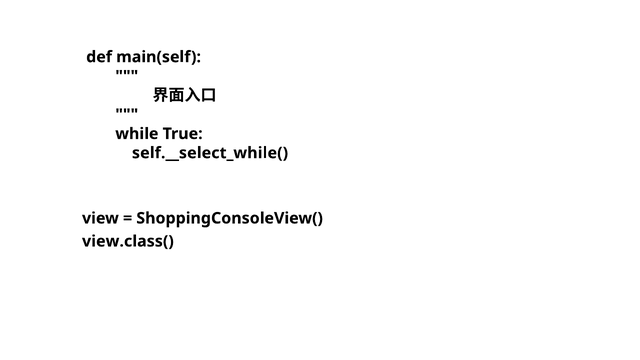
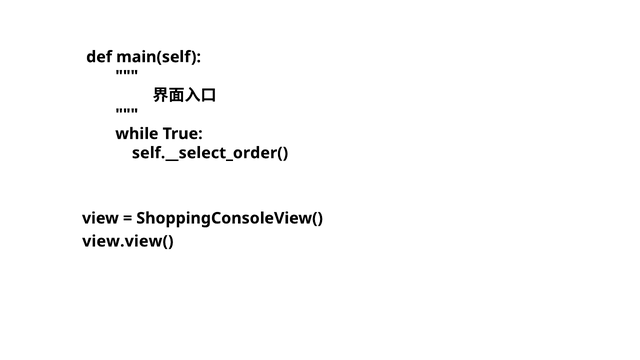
self.__select_while(: self.__select_while( -> self.__select_order( (210, 153)
view.class(: view.class( -> view.view( (128, 241)
